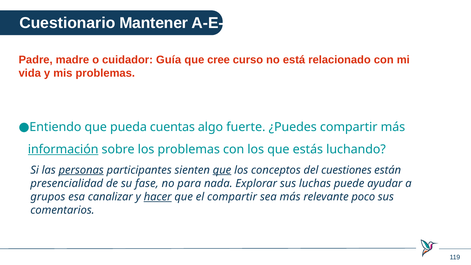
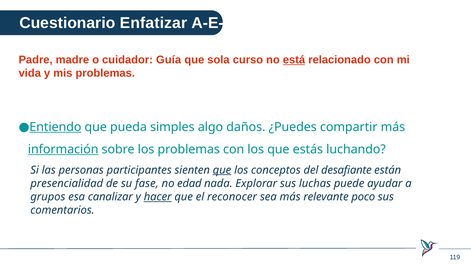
Mantener: Mantener -> Enfatizar (154, 23)
cree: cree -> sola (218, 60)
está underline: none -> present (294, 60)
Entiendo underline: none -> present (55, 127)
cuentas: cuentas -> simples (172, 127)
fuerte: fuerte -> daños (246, 127)
personas underline: present -> none (81, 170)
cuestiones: cuestiones -> desafiante (346, 170)
para: para -> edad (189, 183)
el compartir: compartir -> reconocer (232, 197)
